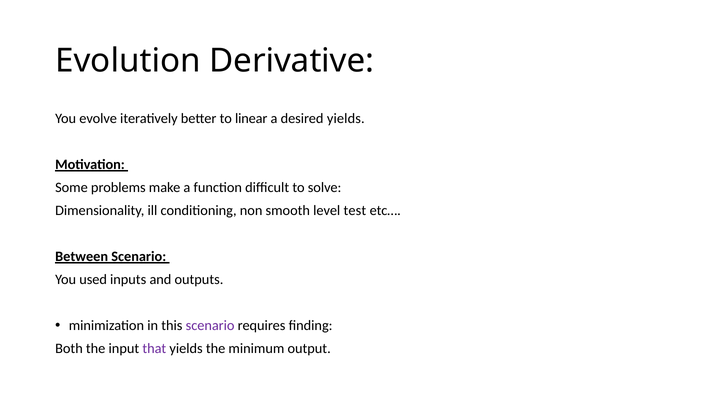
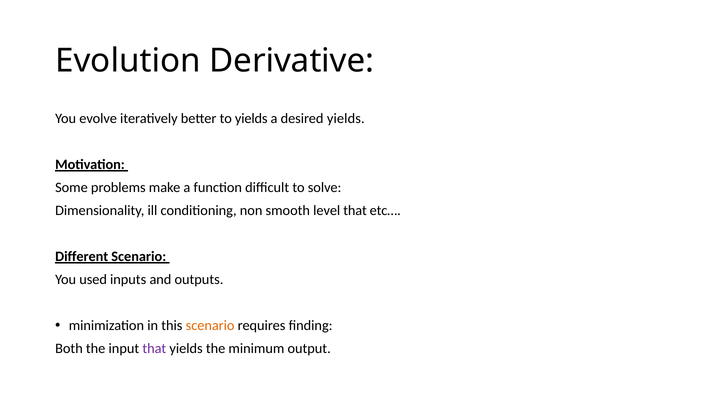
to linear: linear -> yields (251, 119)
level test: test -> that (355, 211)
Between: Between -> Different (82, 257)
scenario colour: purple -> orange (210, 326)
